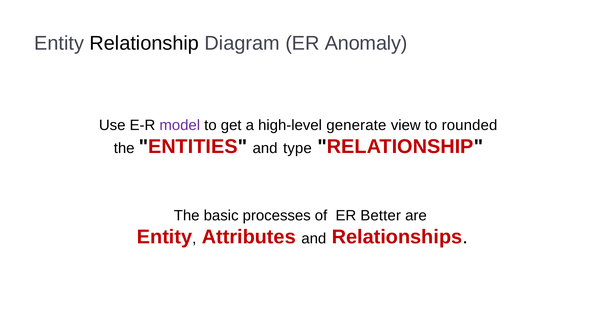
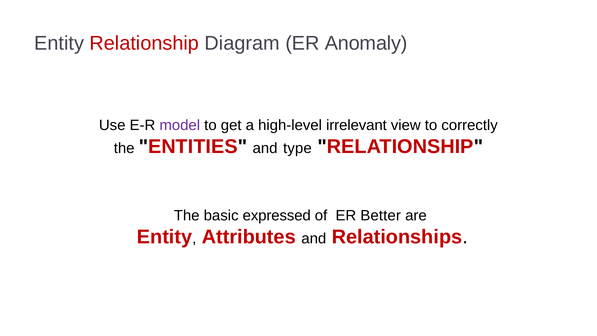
Relationship colour: black -> red (144, 43)
generate: generate -> irrelevant (356, 125)
rounded: rounded -> correctly (470, 125)
processes: processes -> expressed (277, 216)
